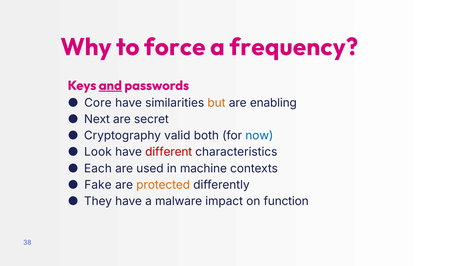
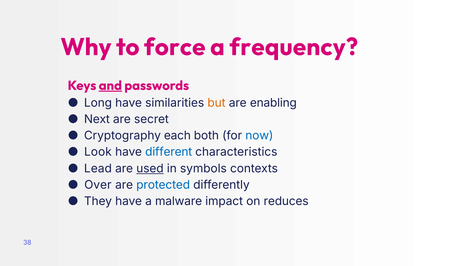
Core: Core -> Long (98, 103)
valid: valid -> each (177, 135)
different colour: red -> blue (169, 152)
Each: Each -> Lead (98, 168)
used underline: none -> present (150, 168)
machine: machine -> symbols (203, 168)
Fake: Fake -> Over (98, 185)
protected colour: orange -> blue (163, 185)
function: function -> reduces (286, 201)
